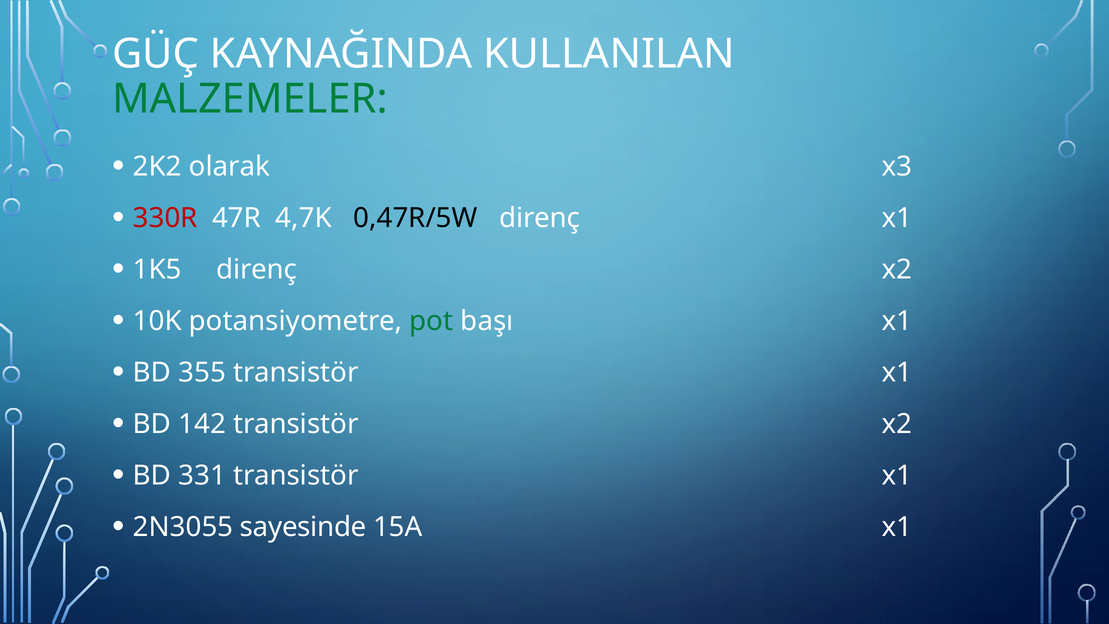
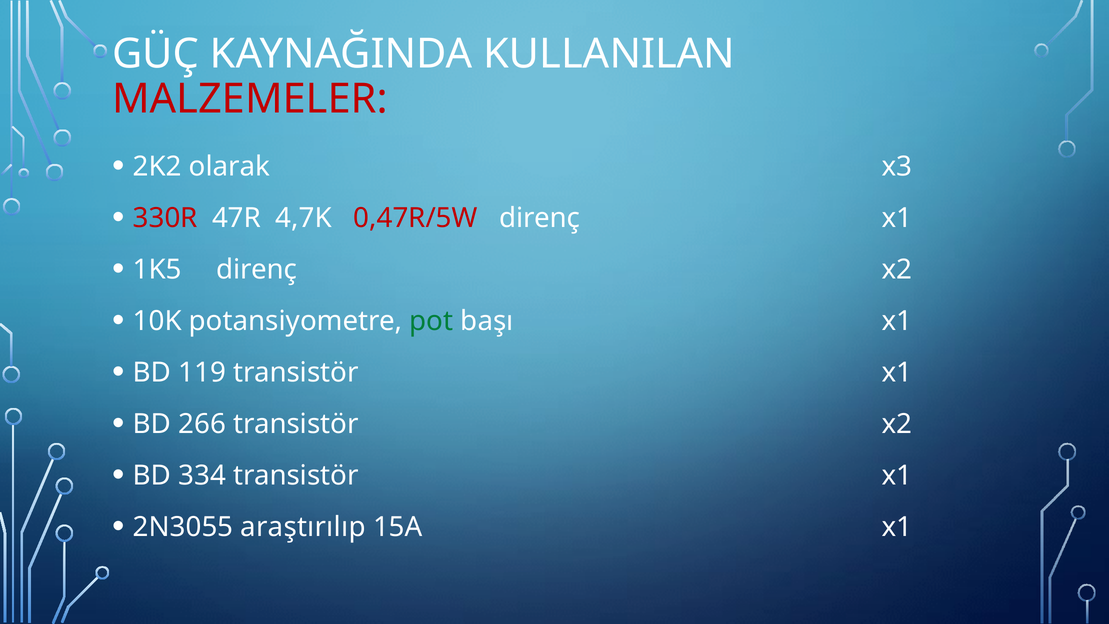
MALZEMELER colour: green -> red (250, 99)
0,47R/5W colour: black -> red (415, 218)
355: 355 -> 119 (202, 373)
142: 142 -> 266 (202, 424)
331: 331 -> 334 (202, 476)
sayesinde: sayesinde -> araştırılıp (303, 527)
